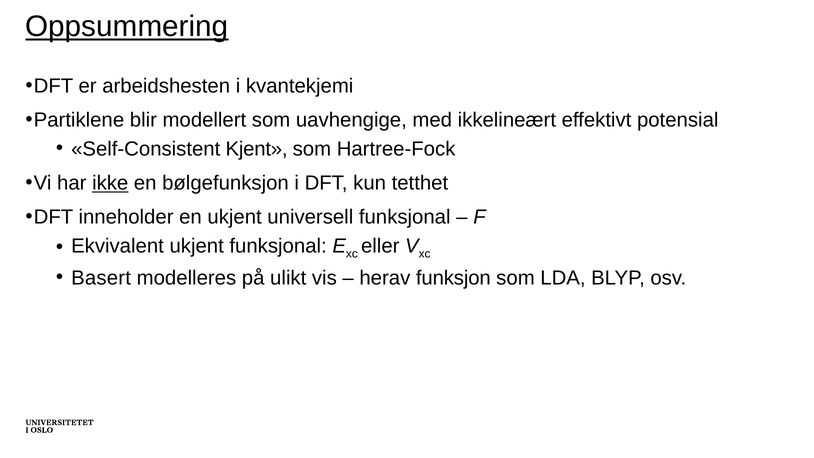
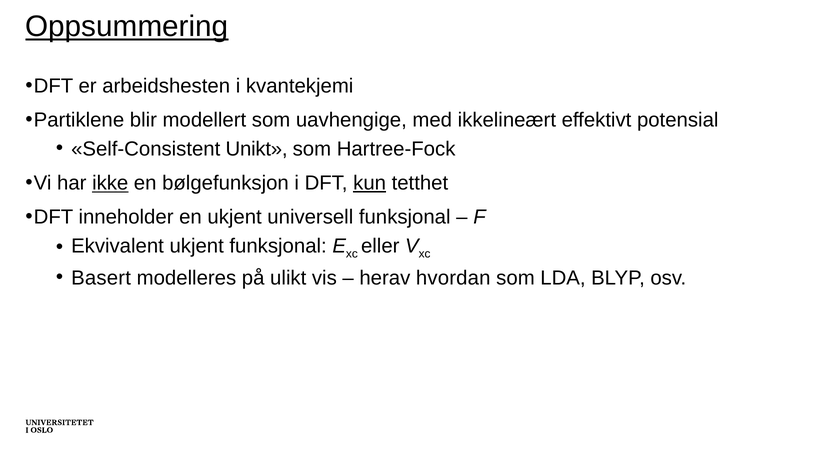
Kjent: Kjent -> Unikt (257, 149)
kun underline: none -> present (370, 183)
funksjon: funksjon -> hvordan (453, 278)
